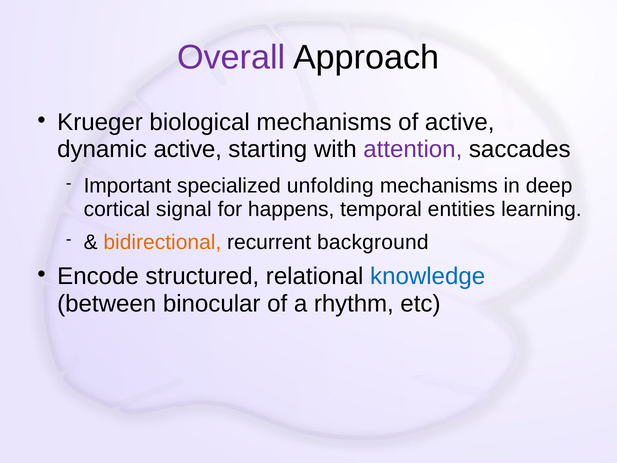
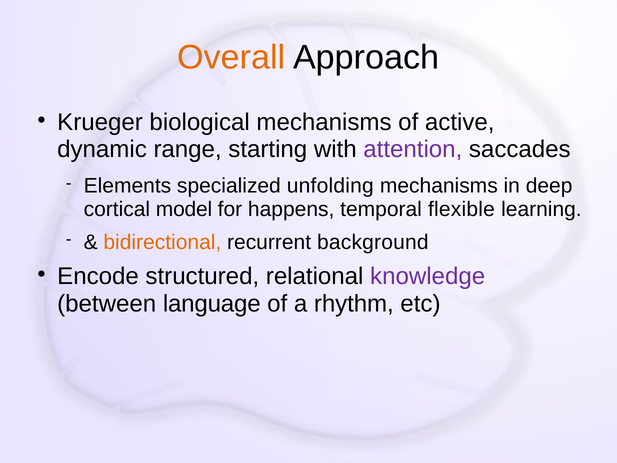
Overall colour: purple -> orange (231, 57)
dynamic active: active -> range (188, 149)
Important: Important -> Elements (127, 186)
signal: signal -> model (184, 210)
entities: entities -> flexible (461, 210)
knowledge colour: blue -> purple (428, 276)
binocular: binocular -> language (212, 304)
